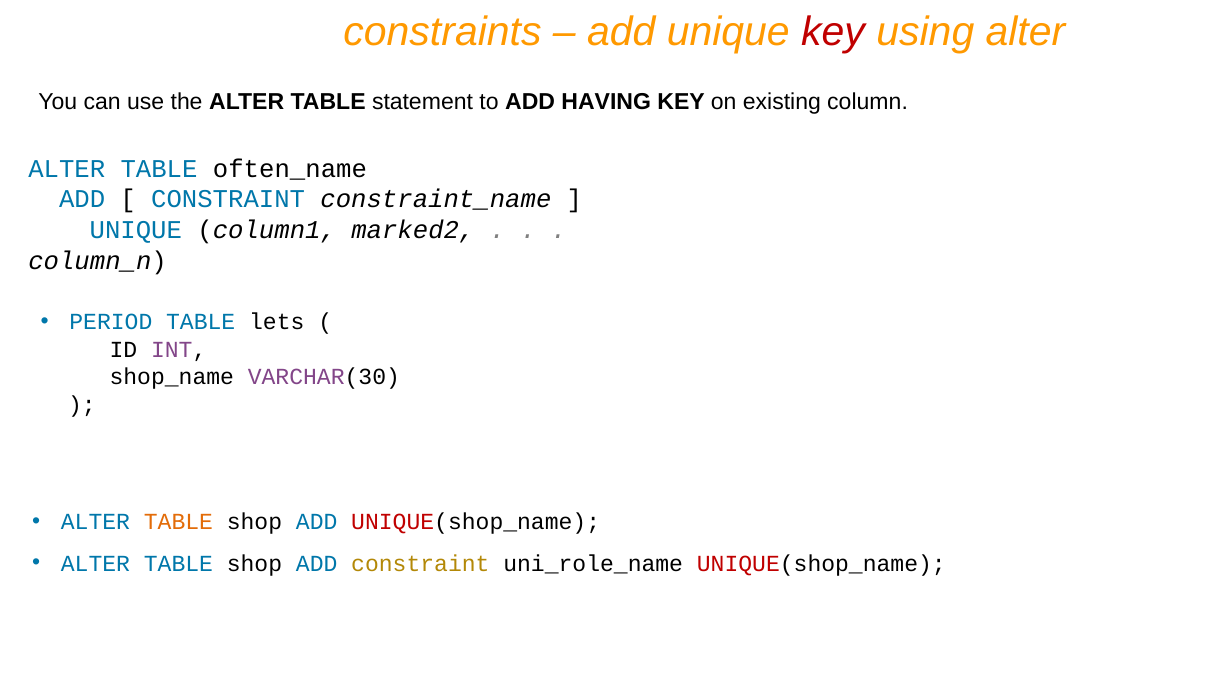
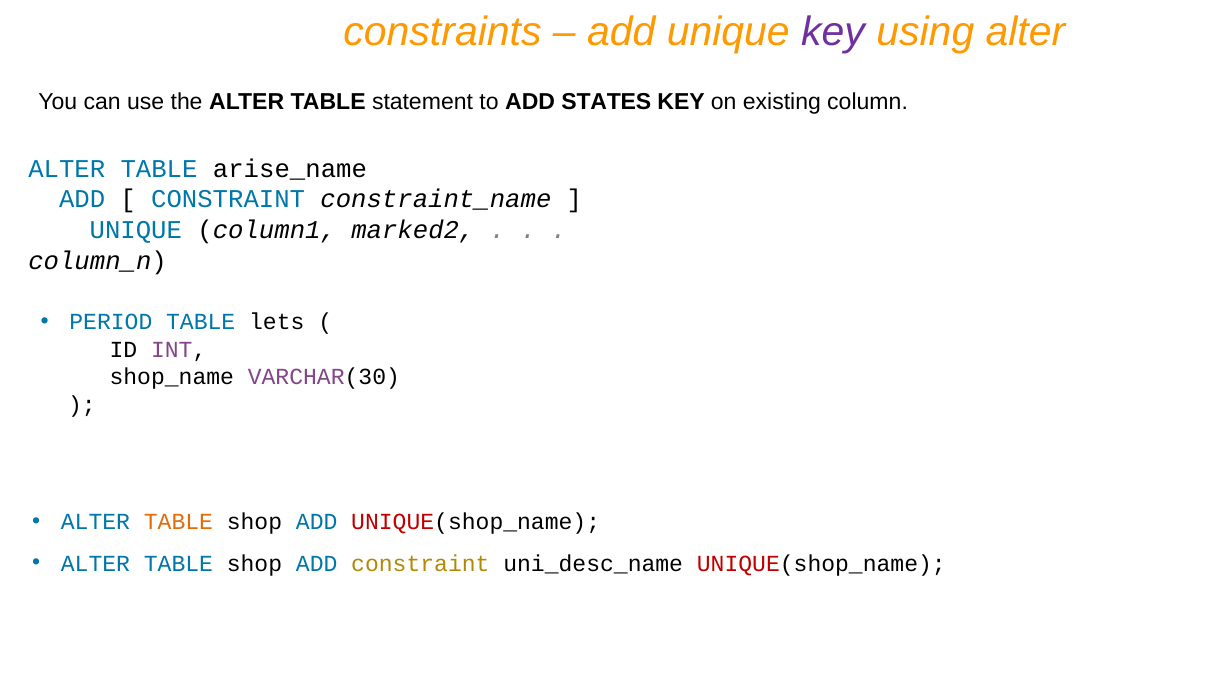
key colour: red -> purple (833, 32)
HAVING: HAVING -> STATES (606, 102)
often_name: often_name -> arise_name (290, 169)
uni_role_name: uni_role_name -> uni_desc_name (593, 564)
